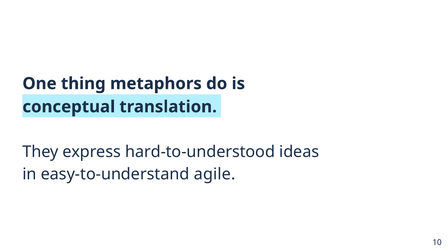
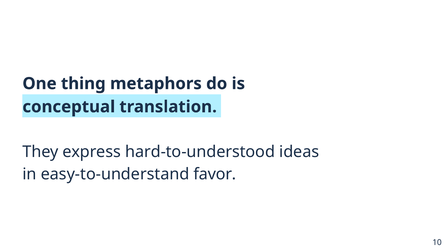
agile: agile -> favor (215, 174)
